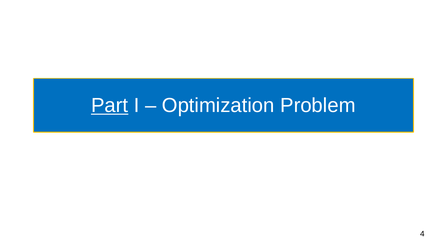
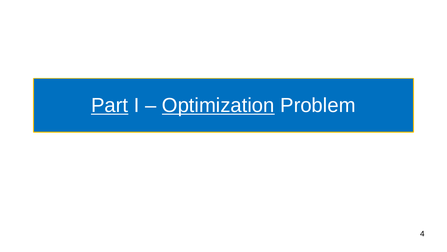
Optimization underline: none -> present (218, 105)
